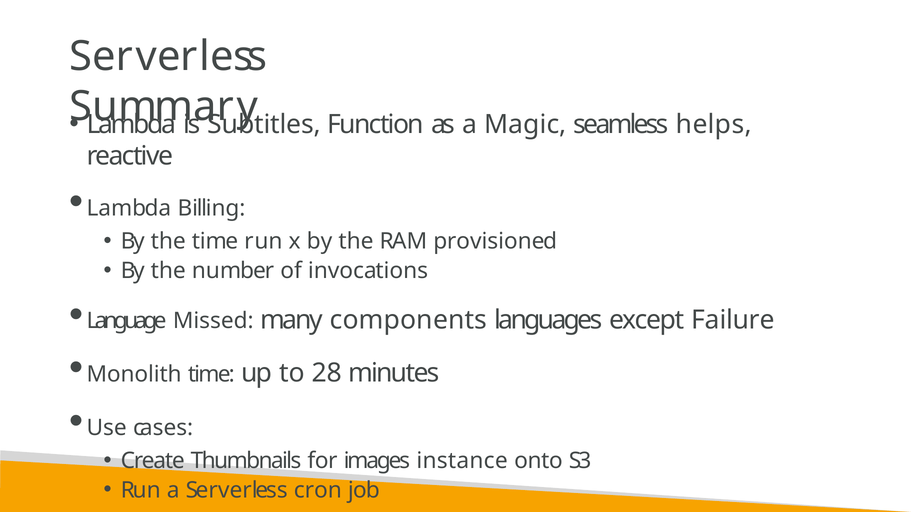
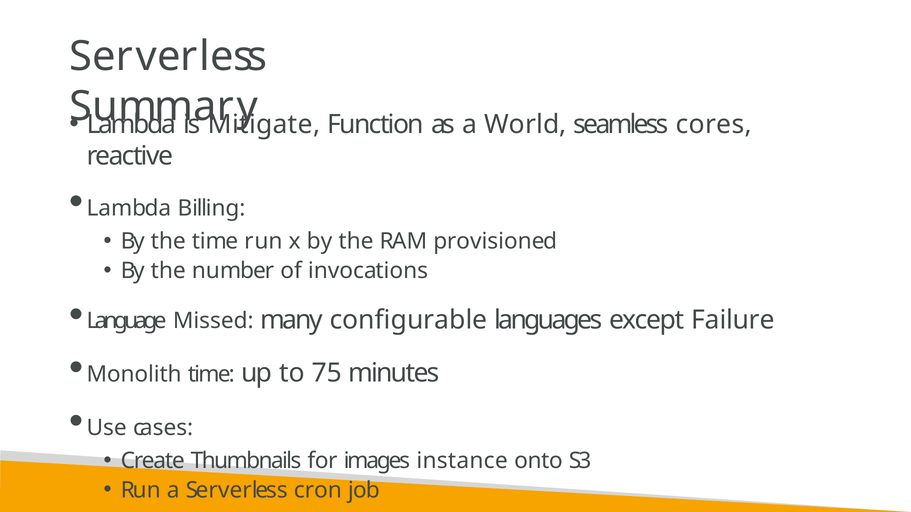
Subtitles: Subtitles -> Mitigate (264, 124)
Magic: Magic -> World (525, 124)
helps: helps -> cores (714, 124)
components: components -> configurable (409, 320)
28: 28 -> 75 (327, 373)
